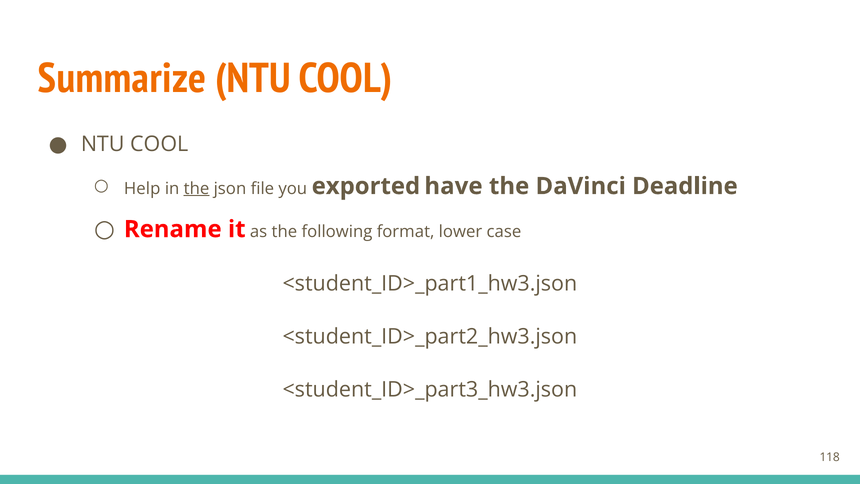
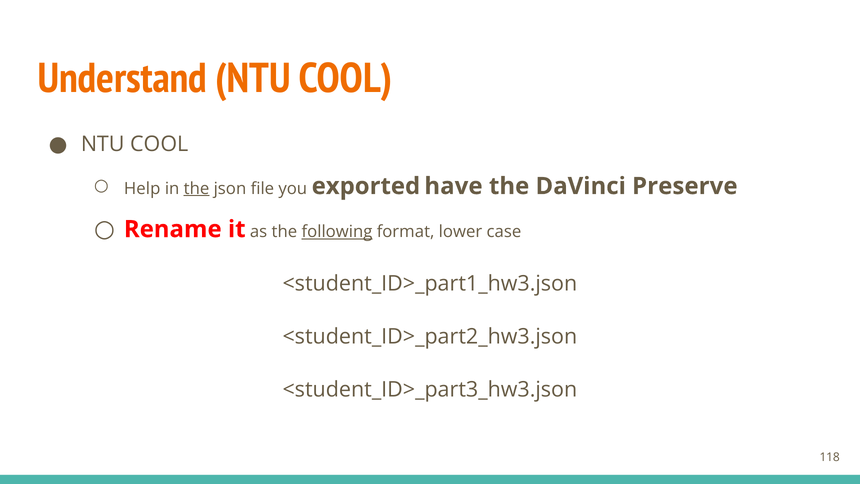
Summarize: Summarize -> Understand (122, 78)
Deadline: Deadline -> Preserve (685, 186)
following underline: none -> present (337, 232)
